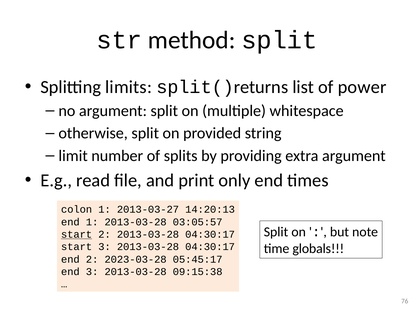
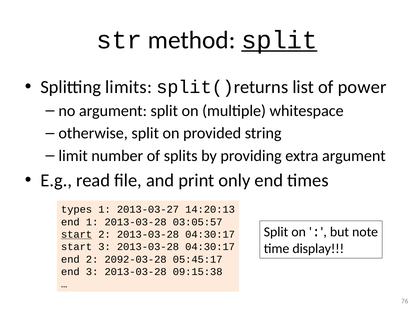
split underline: none -> present (279, 40)
colon: colon -> types (77, 209)
globals: globals -> display (318, 248)
2023-03-28: 2023-03-28 -> 2092-03-28 (136, 259)
